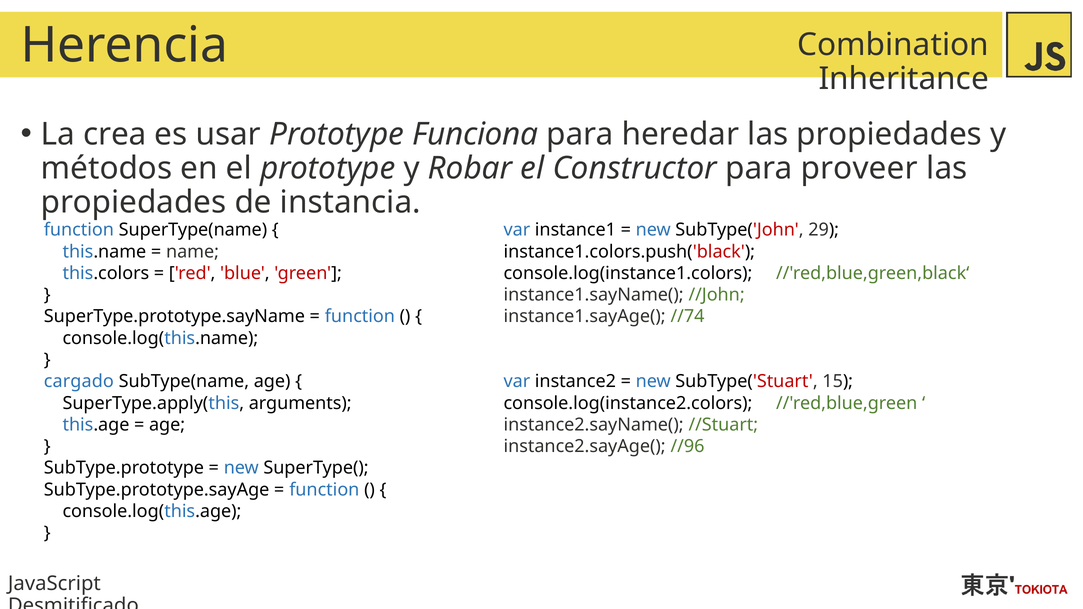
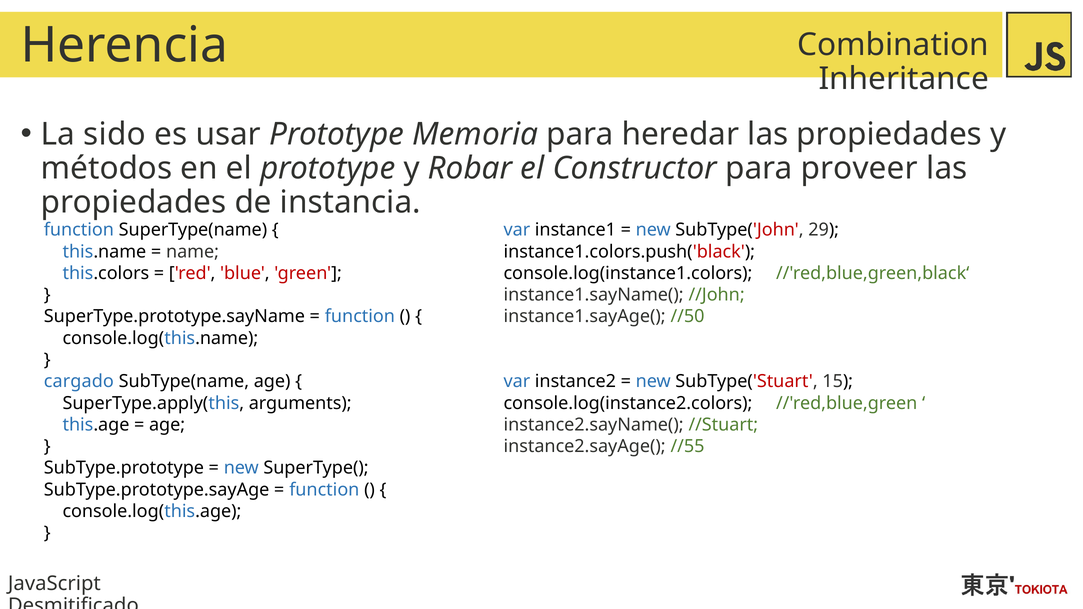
crea: crea -> sido (115, 134)
Funciona: Funciona -> Memoria (475, 134)
//74: //74 -> //50 (688, 317)
//96: //96 -> //55 (688, 446)
